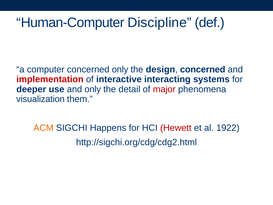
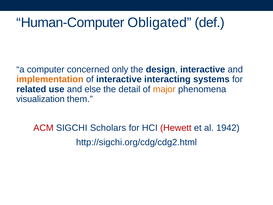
Discipline: Discipline -> Obligated (159, 23)
design concerned: concerned -> interactive (203, 69)
implementation colour: red -> orange (50, 79)
deeper: deeper -> related (31, 89)
and only: only -> else (93, 89)
major colour: red -> orange (164, 89)
ACM colour: orange -> red (43, 128)
Happens: Happens -> Scholars (108, 128)
1922: 1922 -> 1942 (228, 128)
